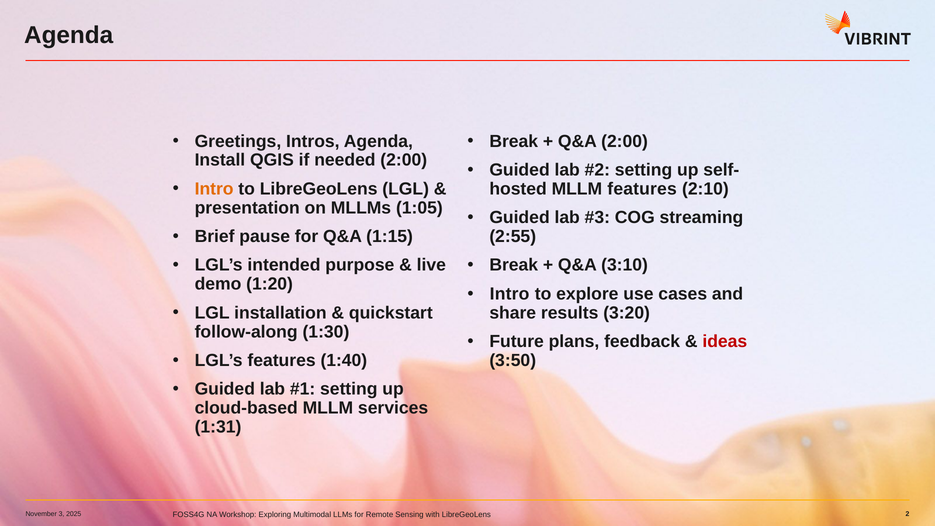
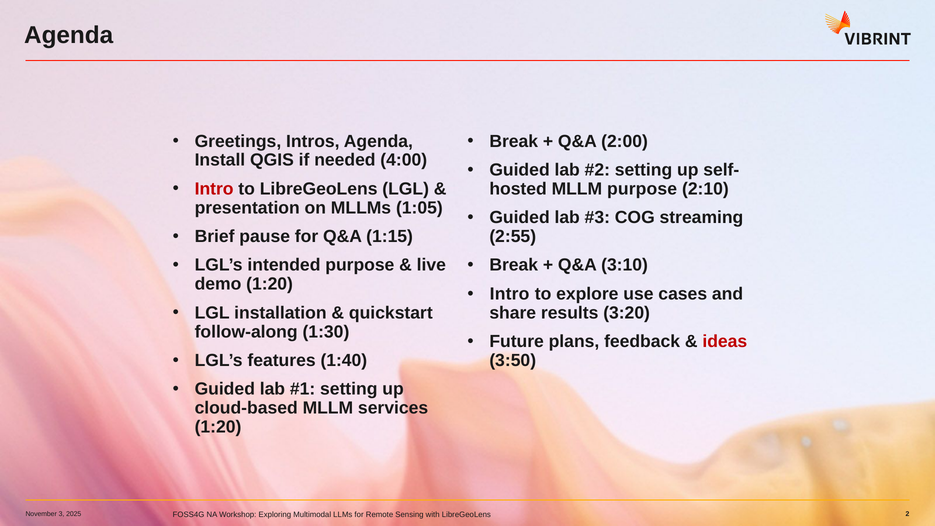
needed 2:00: 2:00 -> 4:00 (404, 160)
Intro colour: orange -> red (214, 189)
MLLM features: features -> purpose (642, 189)
1:31: 1:31 -> 1:20 (218, 427)
